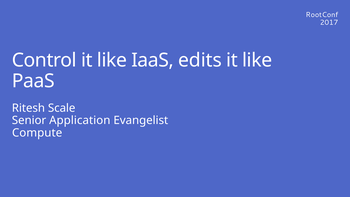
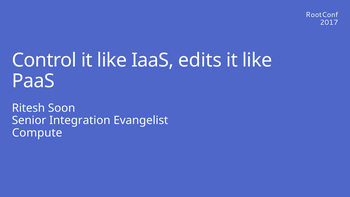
Scale: Scale -> Soon (62, 108)
Application: Application -> Integration (80, 120)
